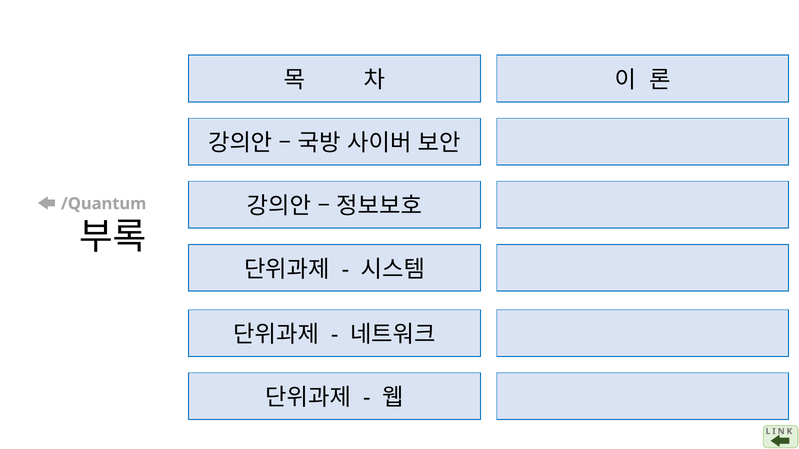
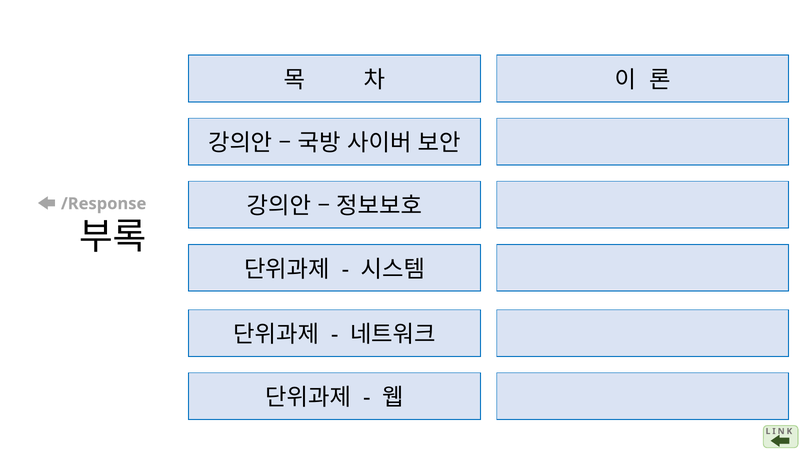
/Quantum: /Quantum -> /Response (104, 204)
